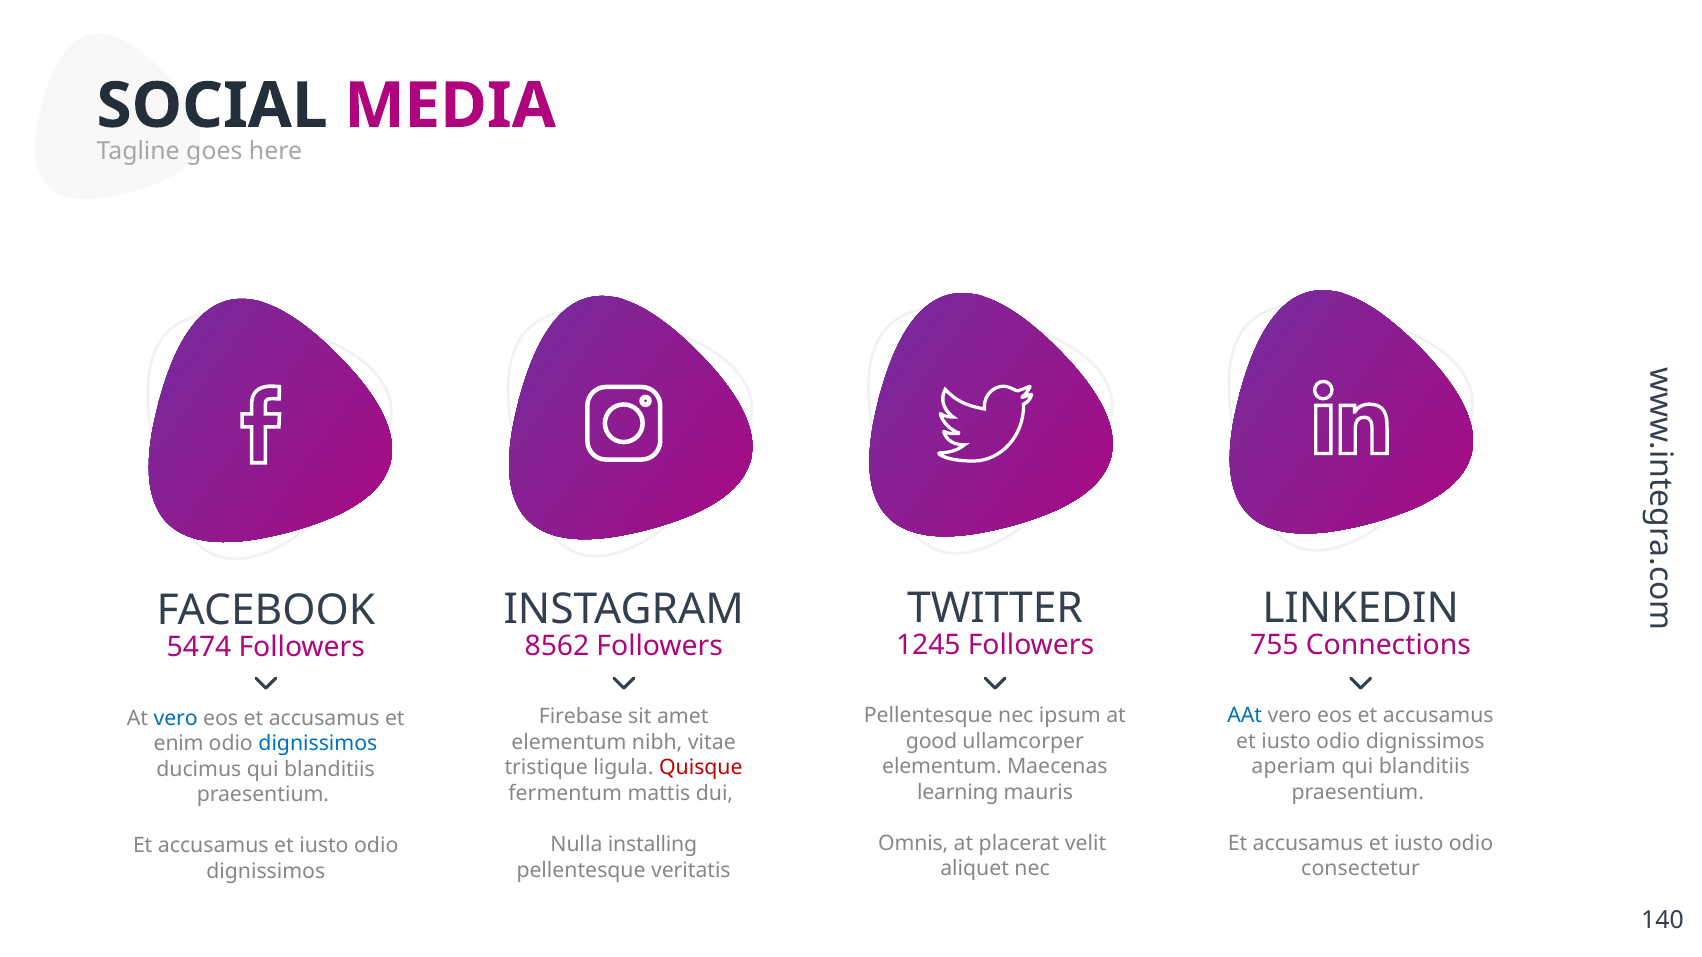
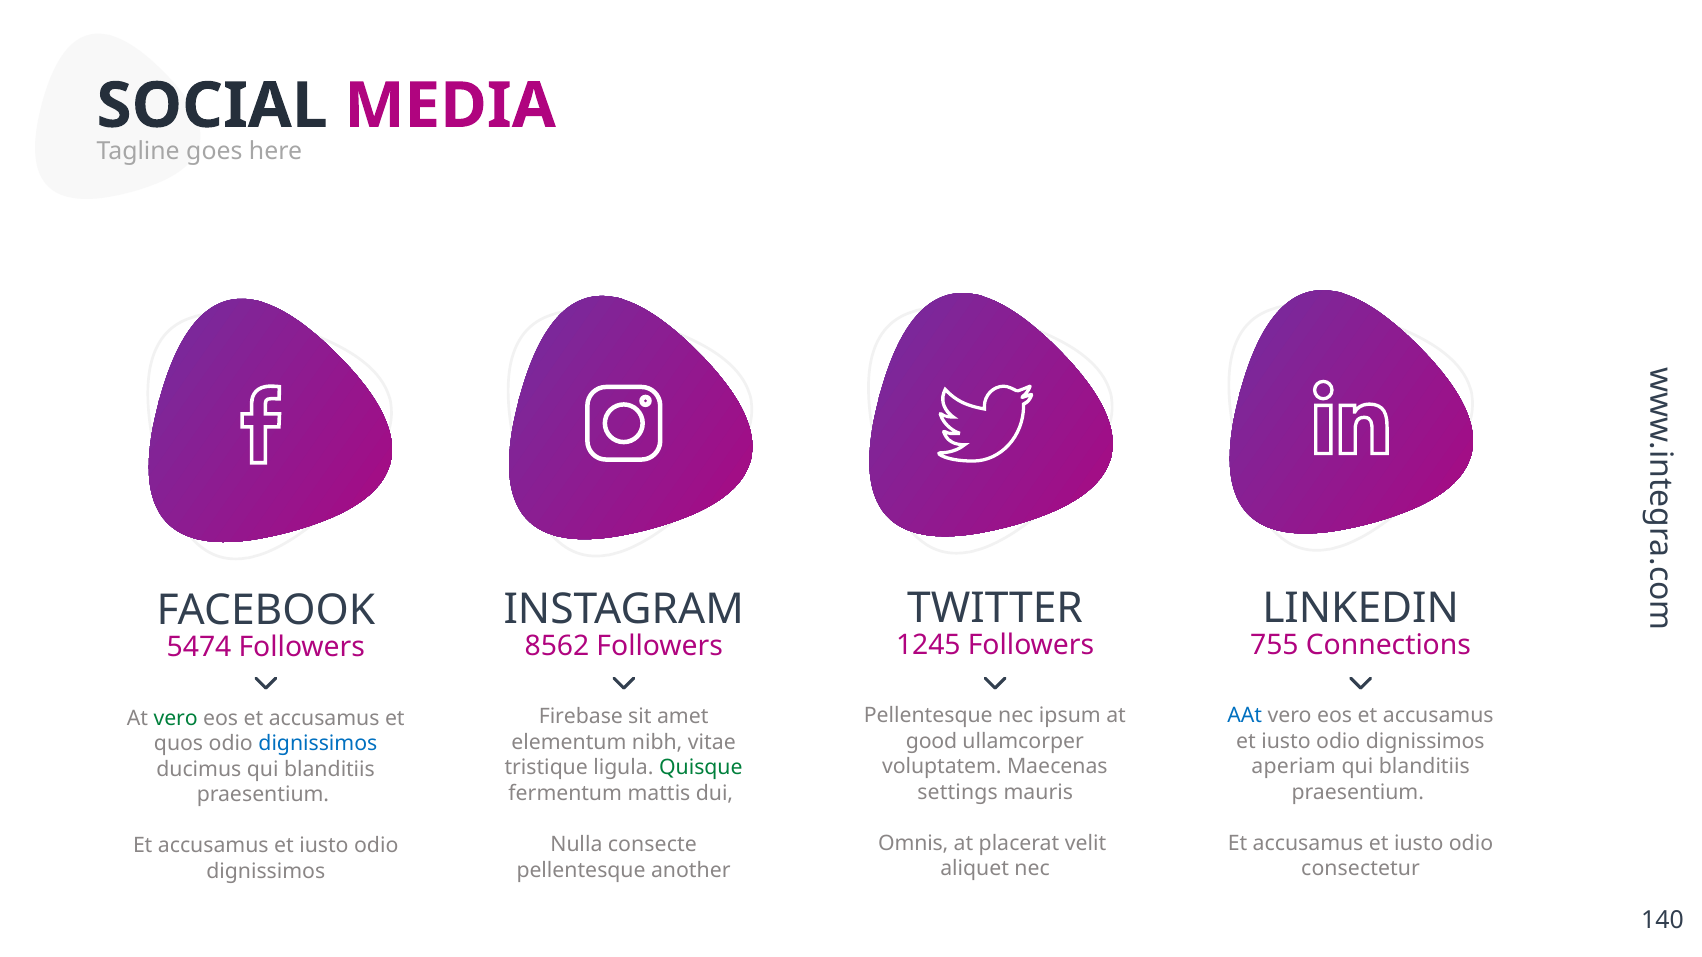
vero colour: blue -> green (176, 718)
enim: enim -> quos (179, 744)
elementum: elementum -> voluptatem (942, 767)
Quisque colour: red -> green (701, 768)
learning: learning -> settings (958, 793)
installing: installing -> consecte (652, 845)
veritatis: veritatis -> another (691, 870)
